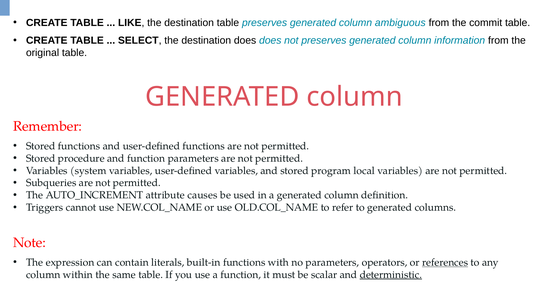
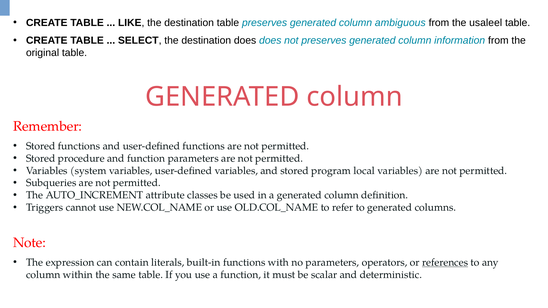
commit: commit -> usaleel (486, 23)
causes: causes -> classes (203, 195)
deterministic underline: present -> none (391, 275)
